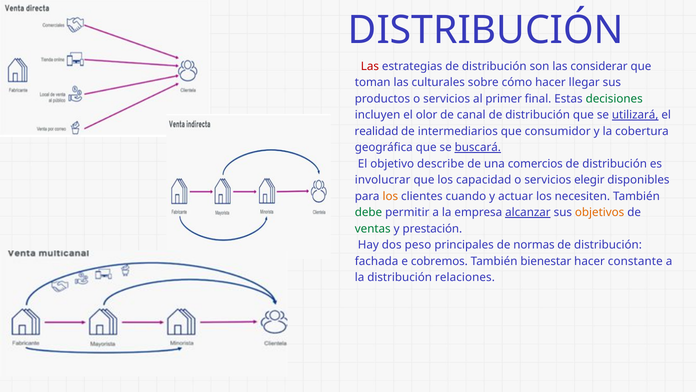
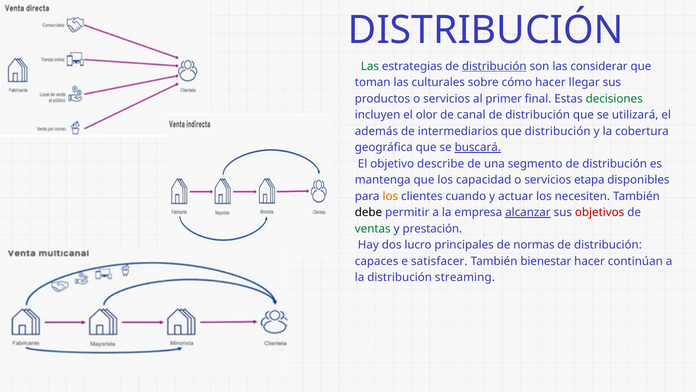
Las colour: red -> green (370, 66)
distribución underline: none -> present (494, 66)
utilizará underline: present -> none (635, 115)
realidad: realidad -> además (376, 131)
que consumidor: consumidor -> distribución (558, 131)
comercios: comercios -> segmento (535, 164)
involucrar: involucrar -> mantenga (383, 180)
elegir: elegir -> etapa (589, 180)
debe colour: green -> black (368, 212)
objetivos colour: orange -> red (600, 212)
peso: peso -> lucro (418, 245)
fachada: fachada -> capaces (377, 261)
cobremos: cobremos -> satisfacer (439, 261)
constante: constante -> continúan (635, 261)
relaciones: relaciones -> streaming (465, 277)
